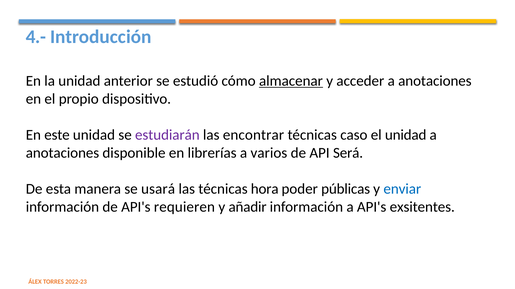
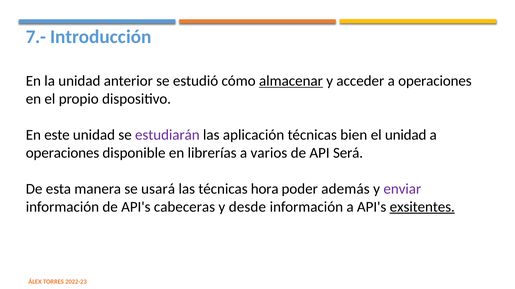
4.-: 4.- -> 7.- (36, 37)
acceder a anotaciones: anotaciones -> operaciones (435, 81)
encontrar: encontrar -> aplicación (254, 135)
caso: caso -> bien (354, 135)
anotaciones: anotaciones -> operaciones (62, 153)
públicas: públicas -> además (345, 189)
enviar colour: blue -> purple (402, 189)
requieren: requieren -> cabeceras (184, 207)
añadir: añadir -> desde (247, 207)
exsitentes underline: none -> present (422, 207)
